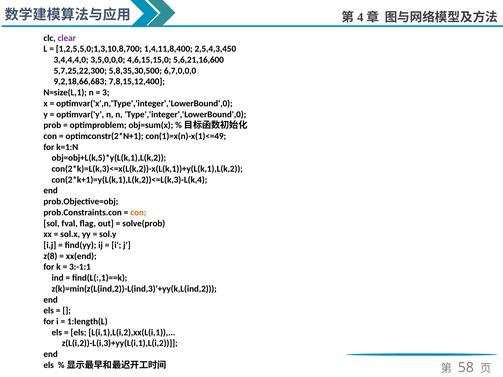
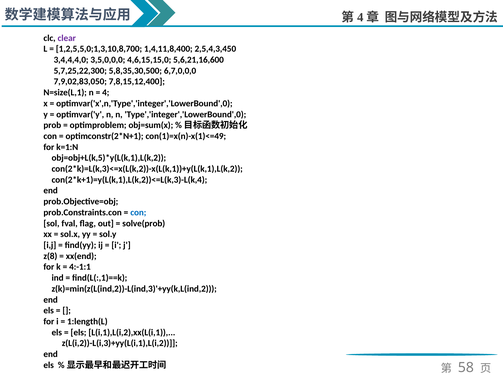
9,2,18,66,683: 9,2,18,66,683 -> 7,9,02,83,050 (80, 82)
3: 3 -> 4 (106, 93)
con colour: orange -> blue (138, 213)
3:-1:1: 3:-1:1 -> 4:-1:1 (80, 267)
